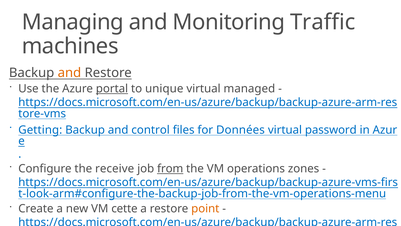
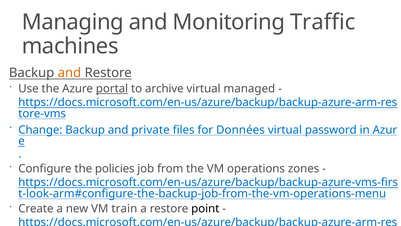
unique: unique -> archive (164, 88)
Getting: Getting -> Change (40, 130)
control: control -> private (151, 130)
receive: receive -> policies (115, 168)
from underline: present -> none (170, 168)
cette: cette -> train (124, 208)
point colour: orange -> black (205, 208)
